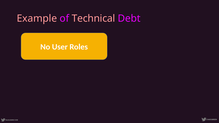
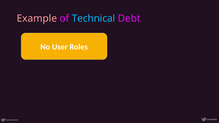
Technical colour: pink -> light blue (93, 18)
